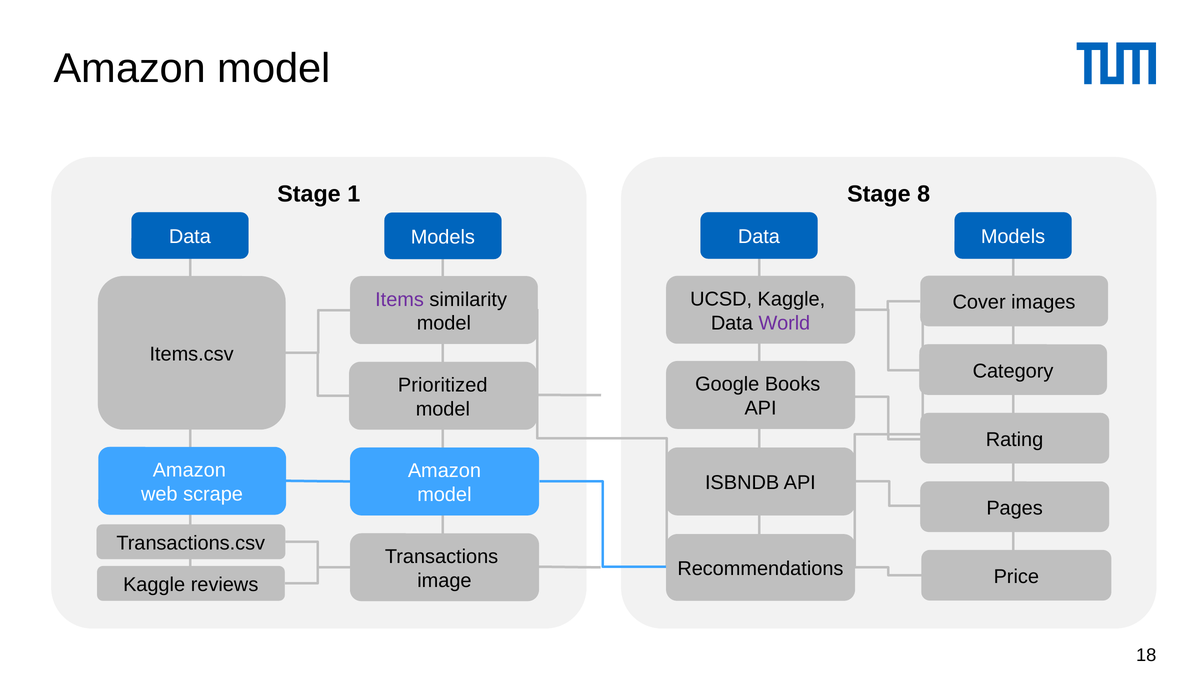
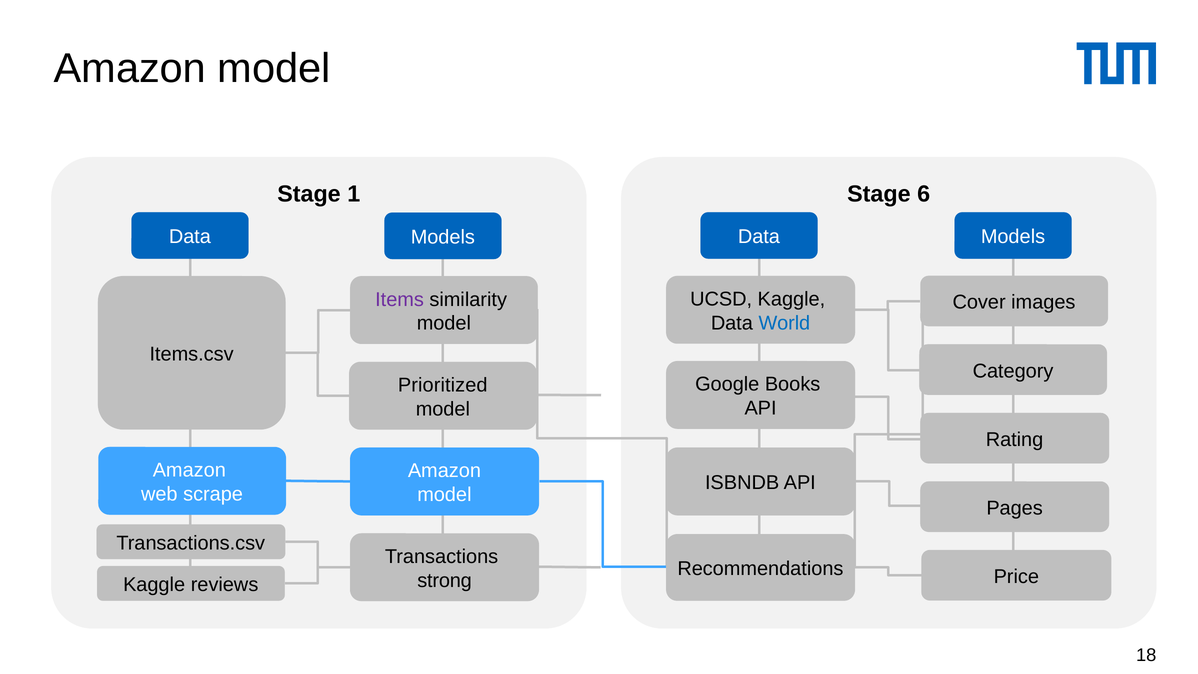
8: 8 -> 6 (924, 194)
World colour: purple -> blue (784, 323)
image: image -> strong (445, 580)
